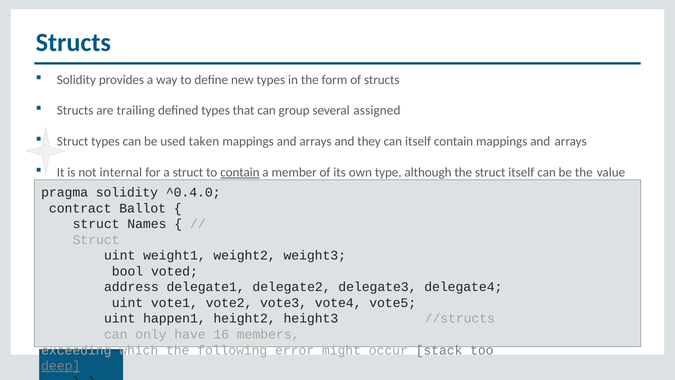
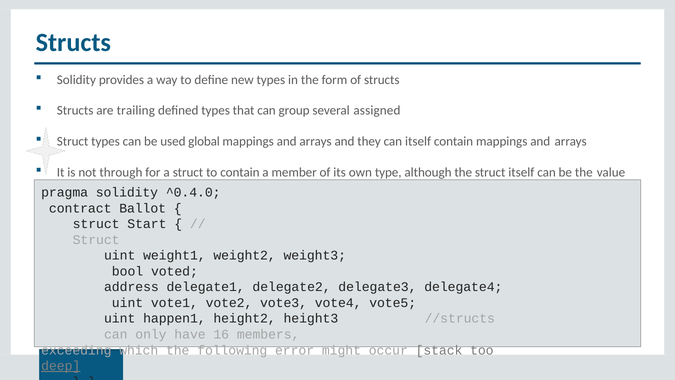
taken: taken -> global (204, 141)
internal: internal -> through (121, 172)
contain underline: present -> none (240, 172)
Names: Names -> Start (147, 224)
